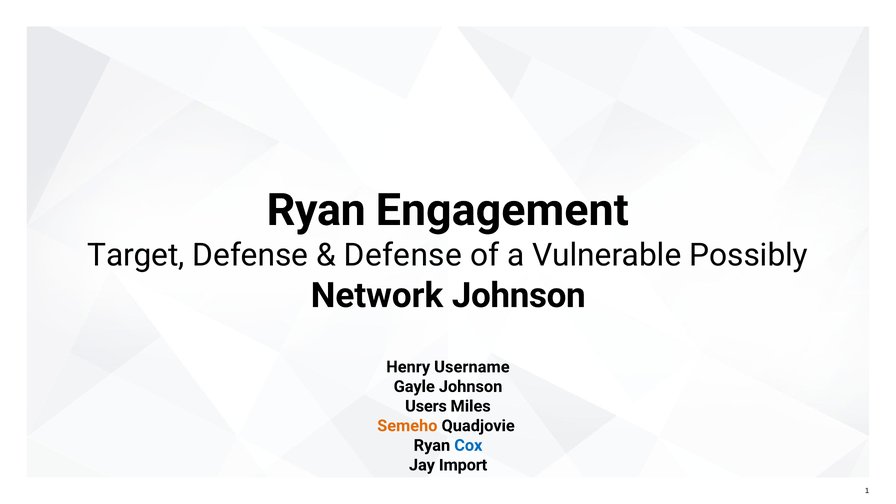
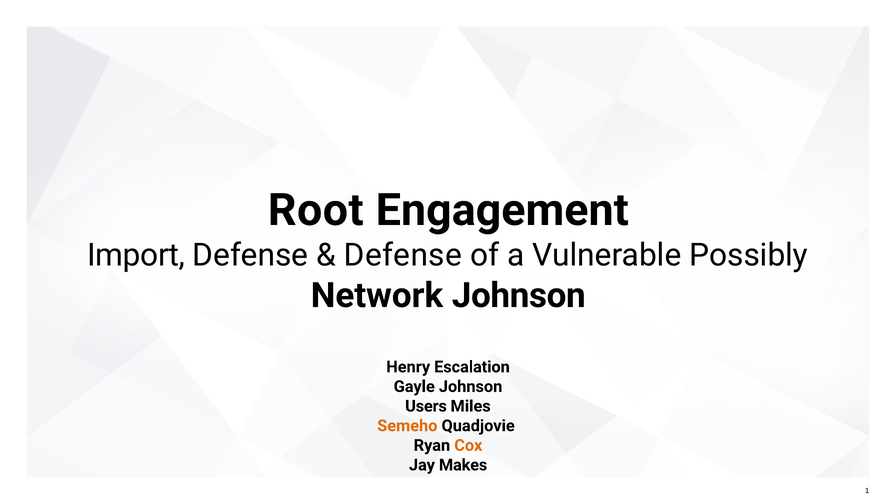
Ryan: Ryan -> Root (316, 210)
Target: Target -> Import (136, 255)
Username: Username -> Escalation (472, 367)
Cox colour: blue -> orange (468, 446)
Import: Import -> Makes (463, 465)
